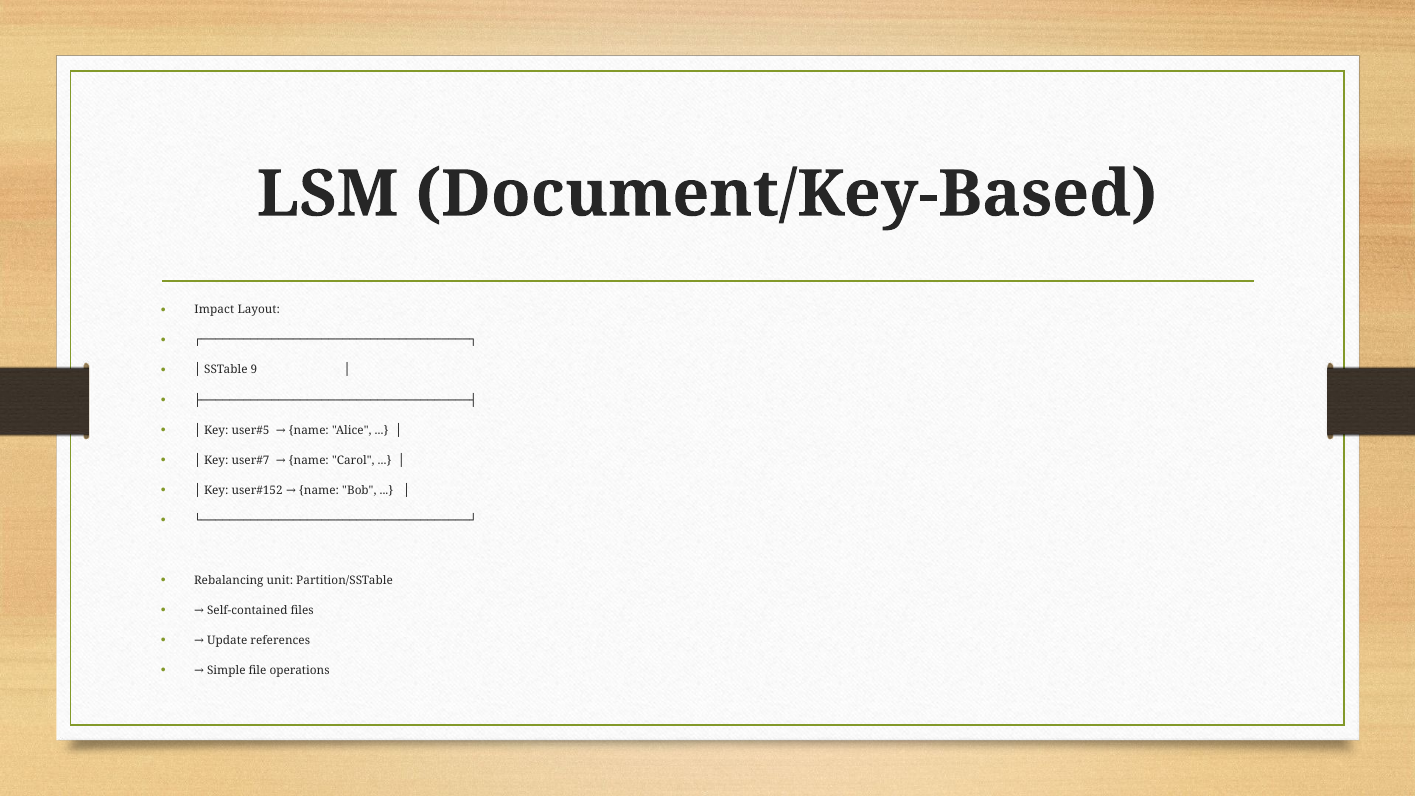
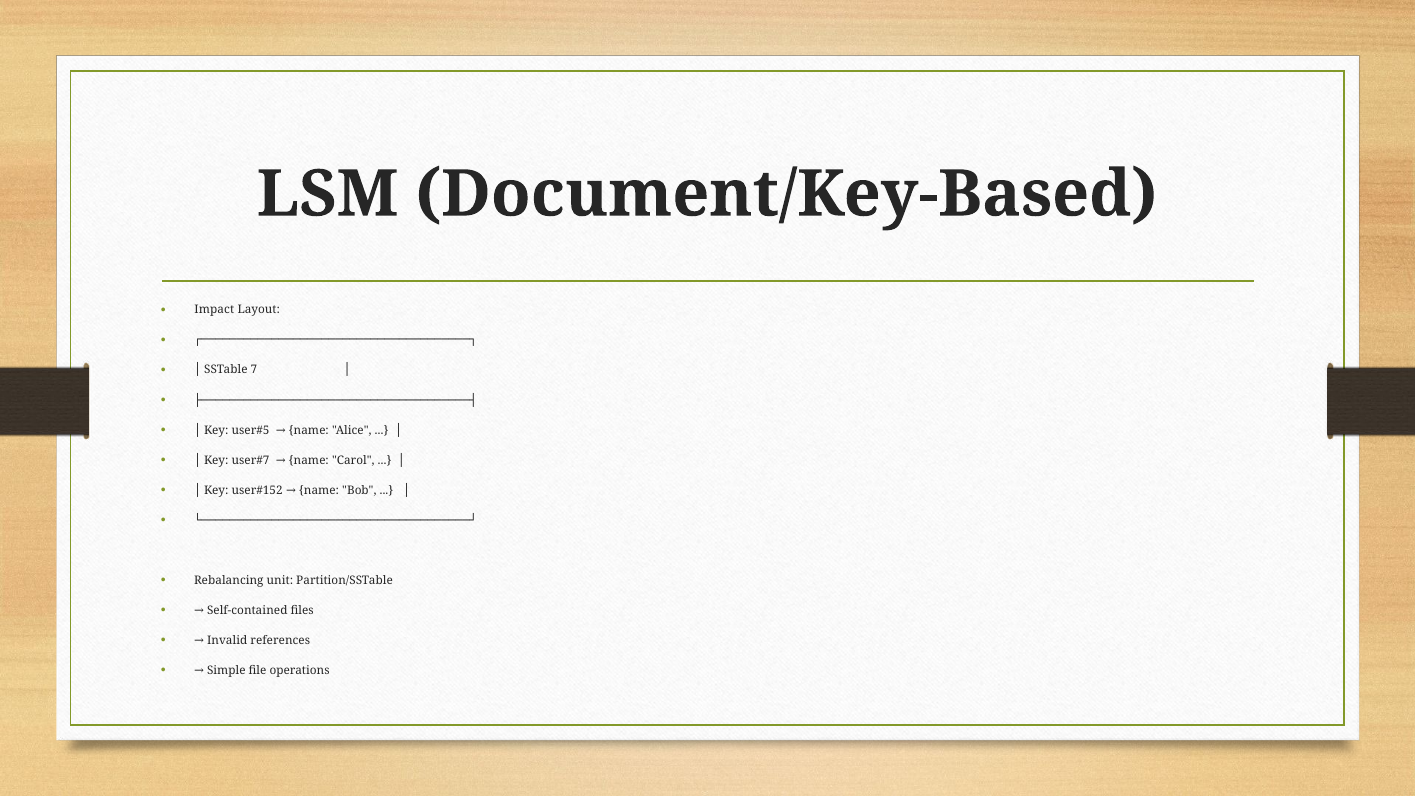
9: 9 -> 7 (254, 370)
Update: Update -> Invalid (227, 640)
